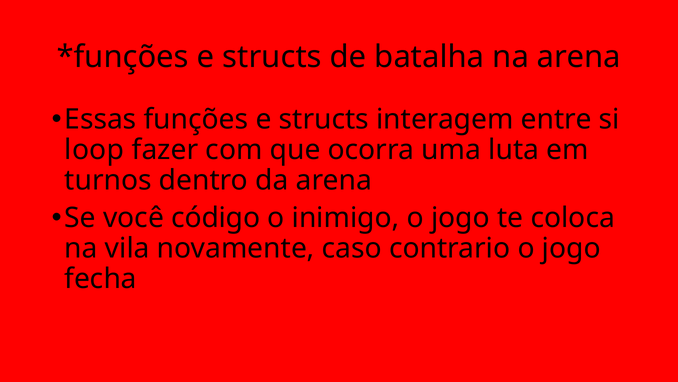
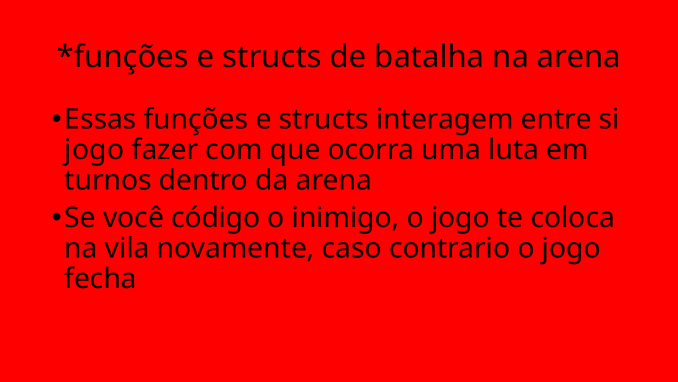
loop: loop -> jogo (94, 150)
